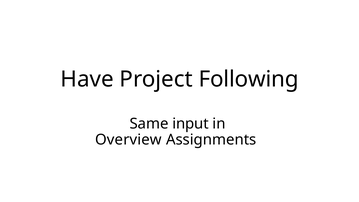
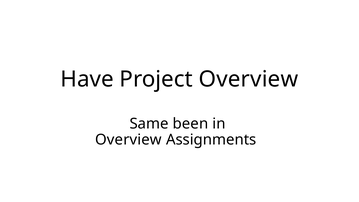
Project Following: Following -> Overview (248, 79)
input: input -> been (190, 124)
